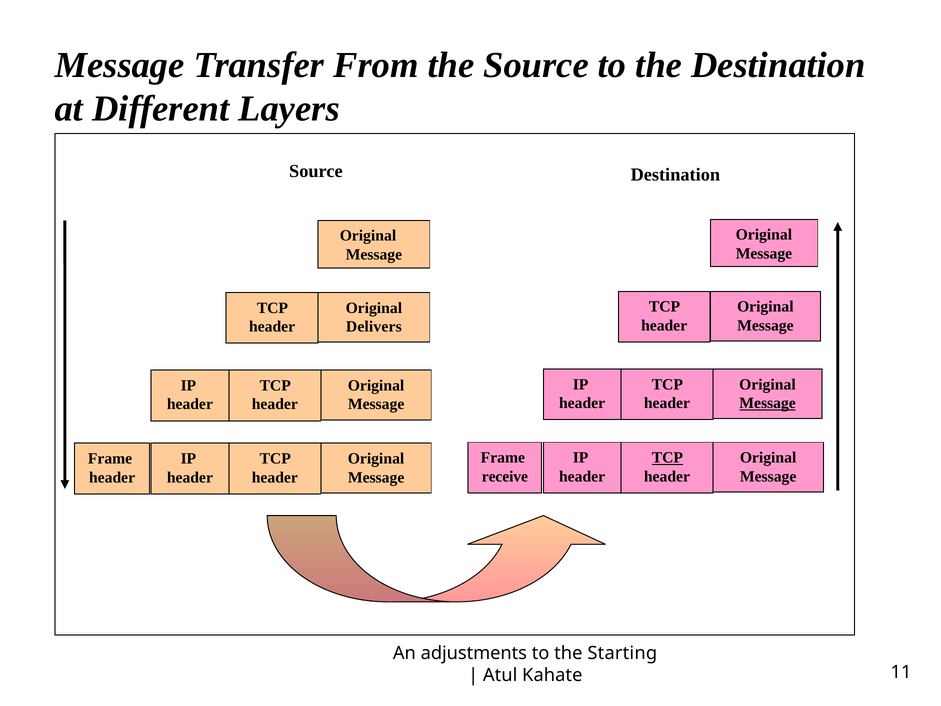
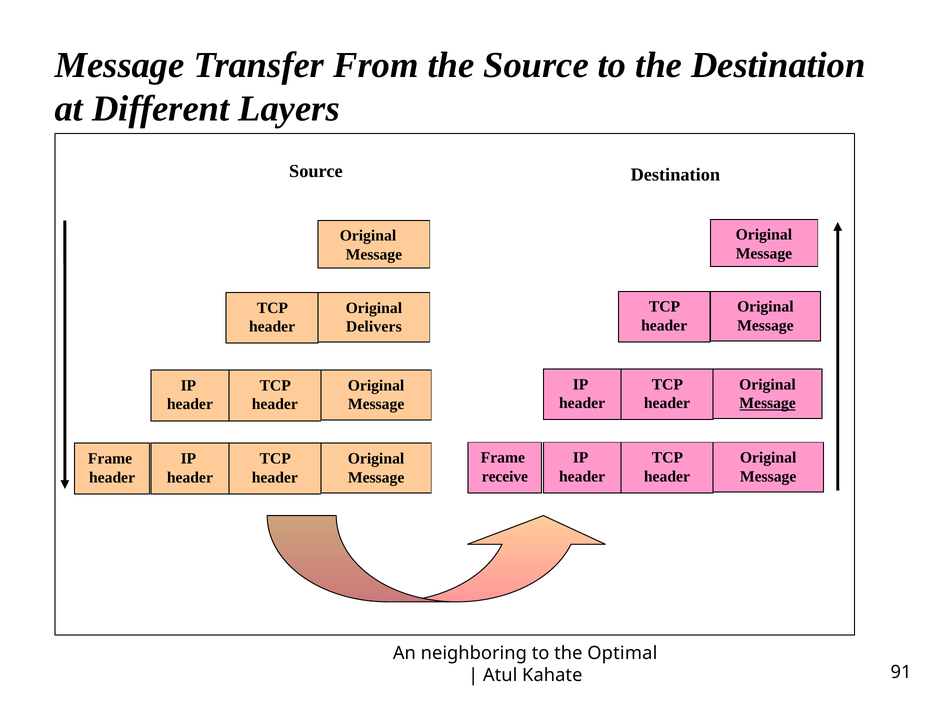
TCP underline: present -> none (667, 457)
adjustments: adjustments -> neighboring (474, 653)
Starting: Starting -> Optimal (622, 653)
11: 11 -> 91 (901, 672)
